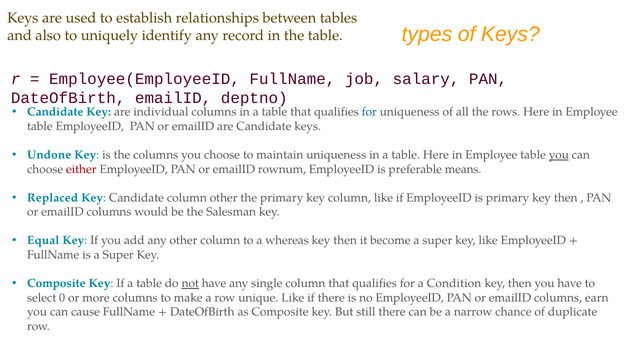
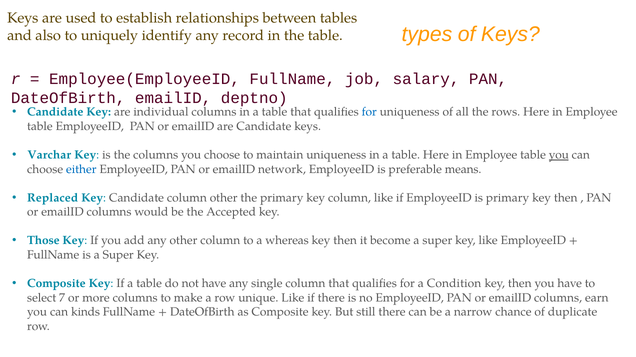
Undone: Undone -> Varchar (49, 155)
either colour: red -> blue (81, 170)
rownum: rownum -> network (282, 170)
Salesman: Salesman -> Accepted (231, 212)
Equal: Equal -> Those (43, 241)
not underline: present -> none (190, 284)
0: 0 -> 7 (62, 298)
cause: cause -> kinds (86, 313)
